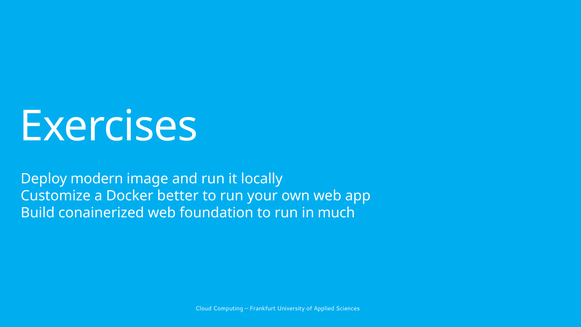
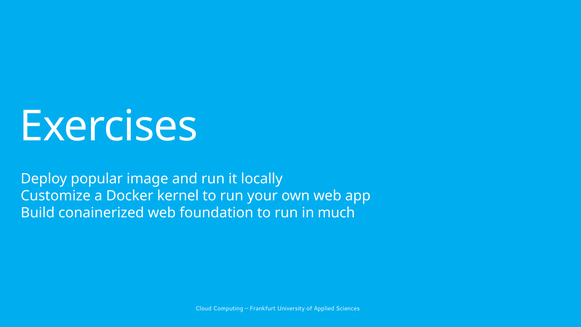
modern: modern -> popular (97, 179)
better: better -> kernel (178, 196)
